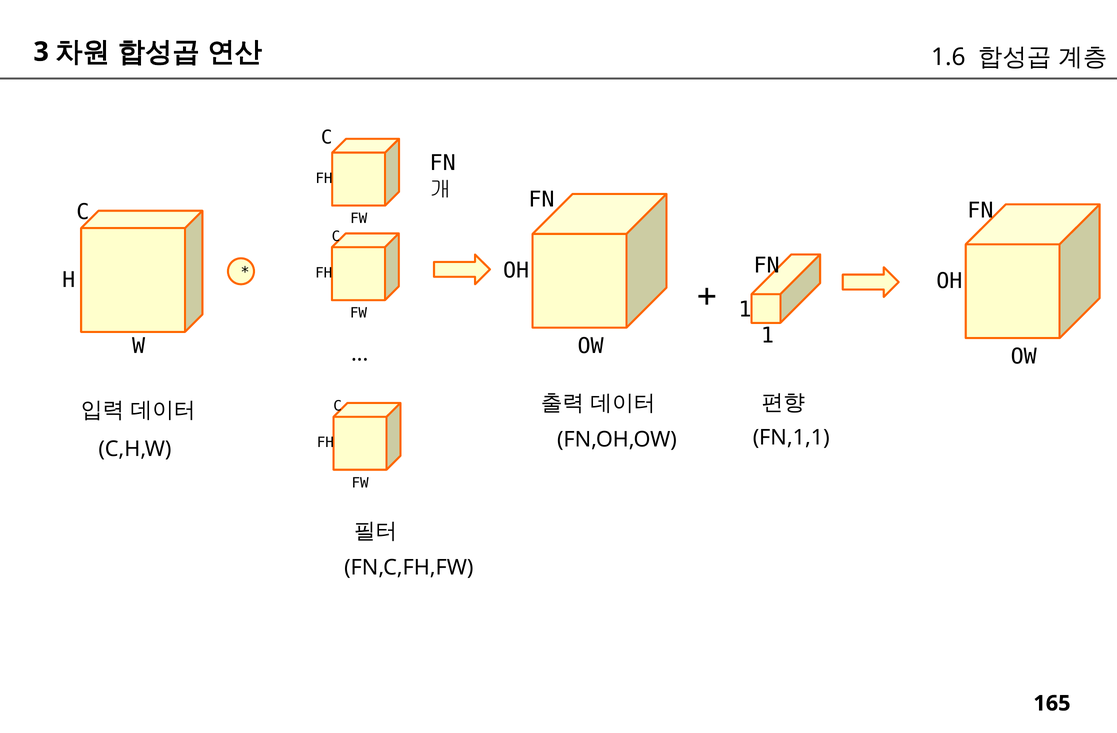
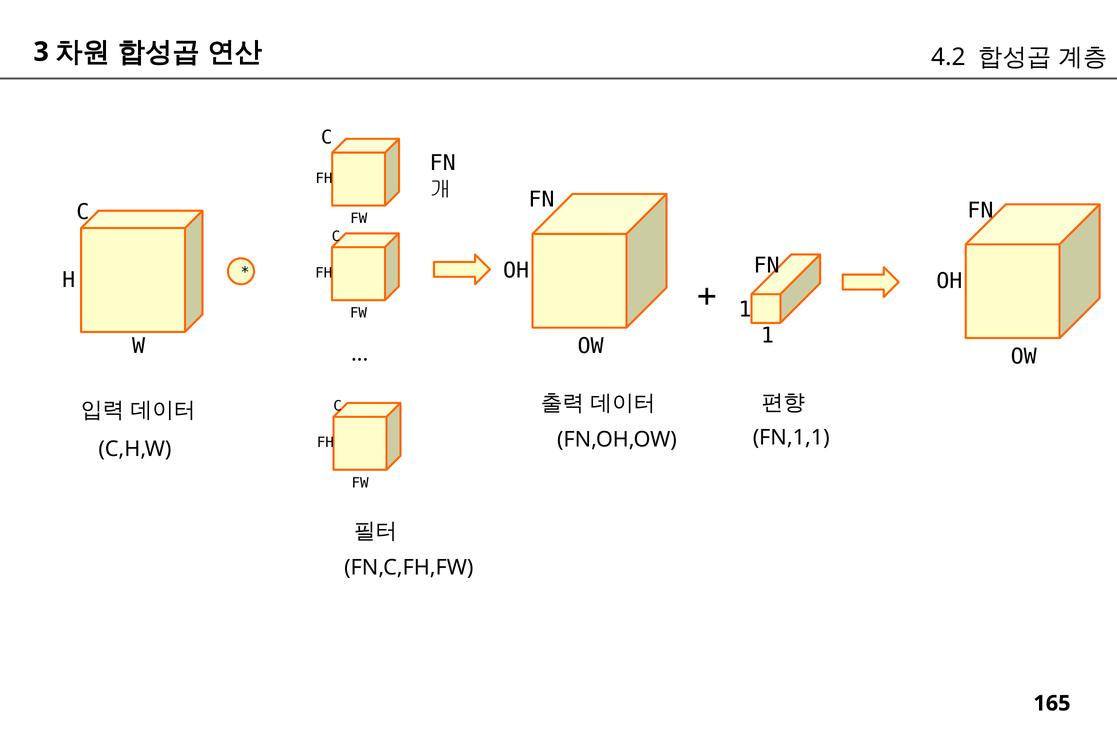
1.6: 1.6 -> 4.2 (949, 57)
